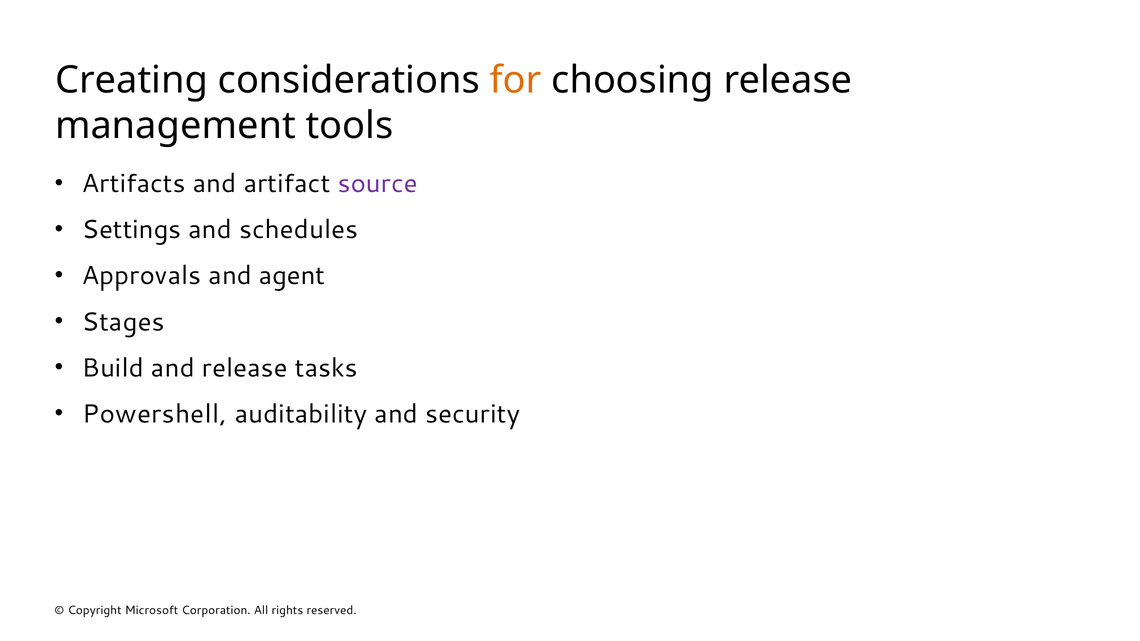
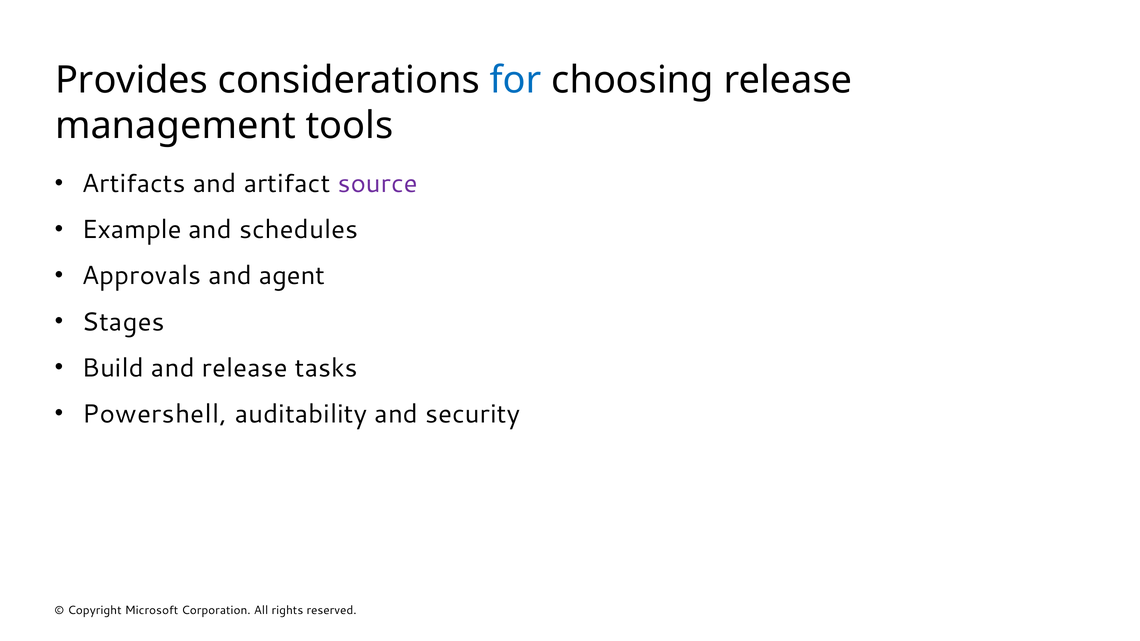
Creating: Creating -> Provides (132, 80)
for colour: orange -> blue (516, 80)
Settings: Settings -> Example (132, 230)
